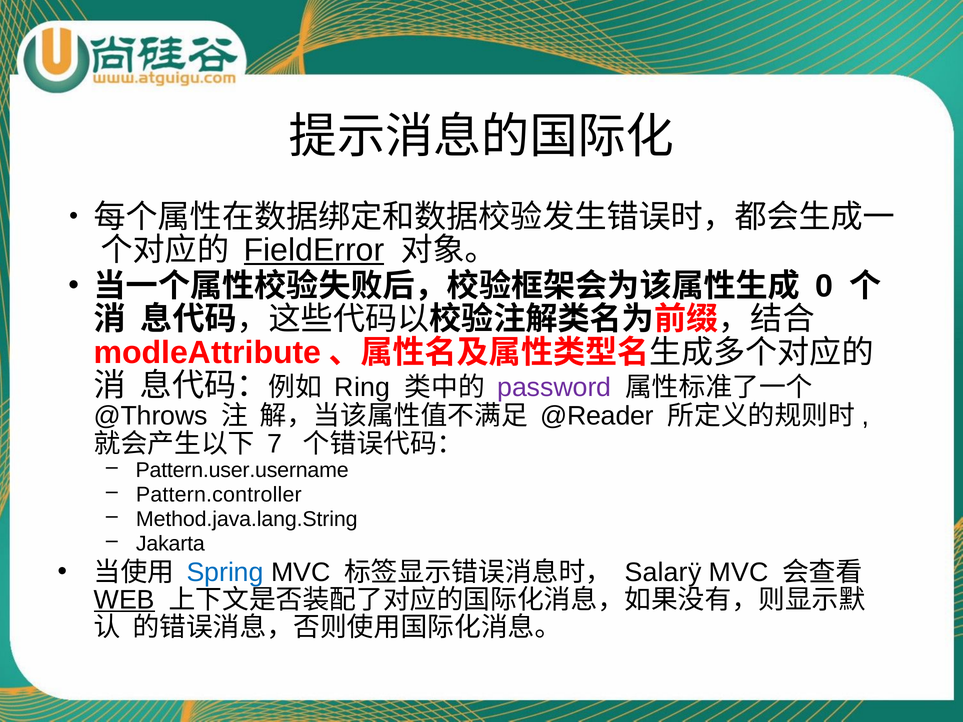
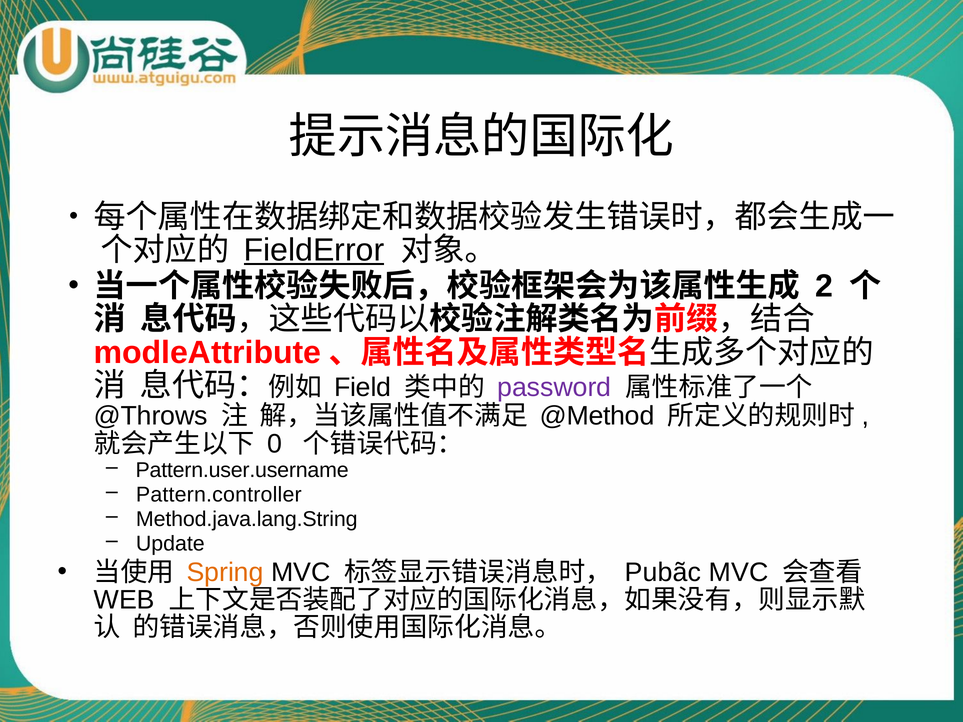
0: 0 -> 2 (824, 286)
Ring: Ring -> Field (363, 388)
@Reader: @Reader -> @Method (597, 416)
7: 7 -> 0 (274, 444)
Jakarta: Jakarta -> Update (170, 544)
Spring colour: blue -> orange (225, 572)
Salarÿ: Salarÿ -> Pubãc (663, 572)
WEB underline: present -> none (124, 600)
